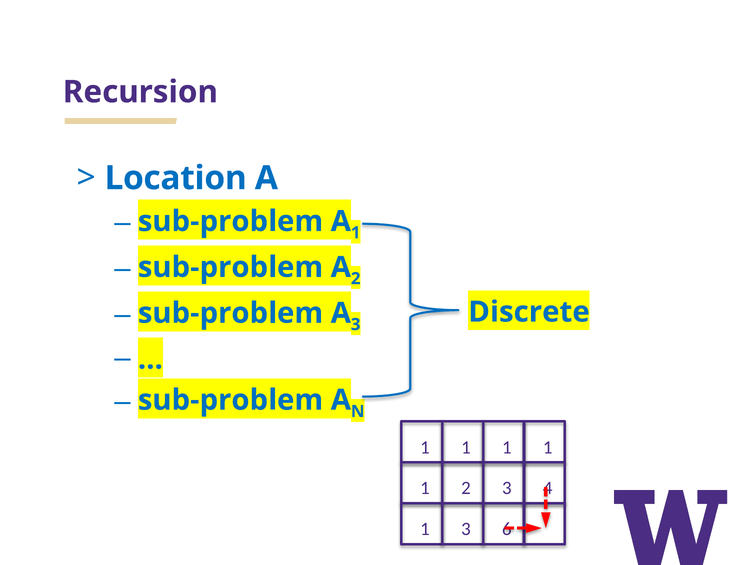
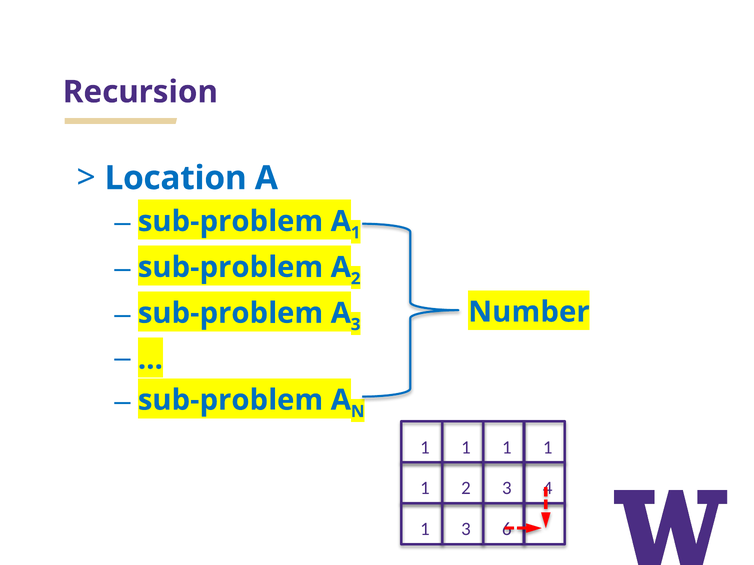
Discrete: Discrete -> Number (529, 312)
